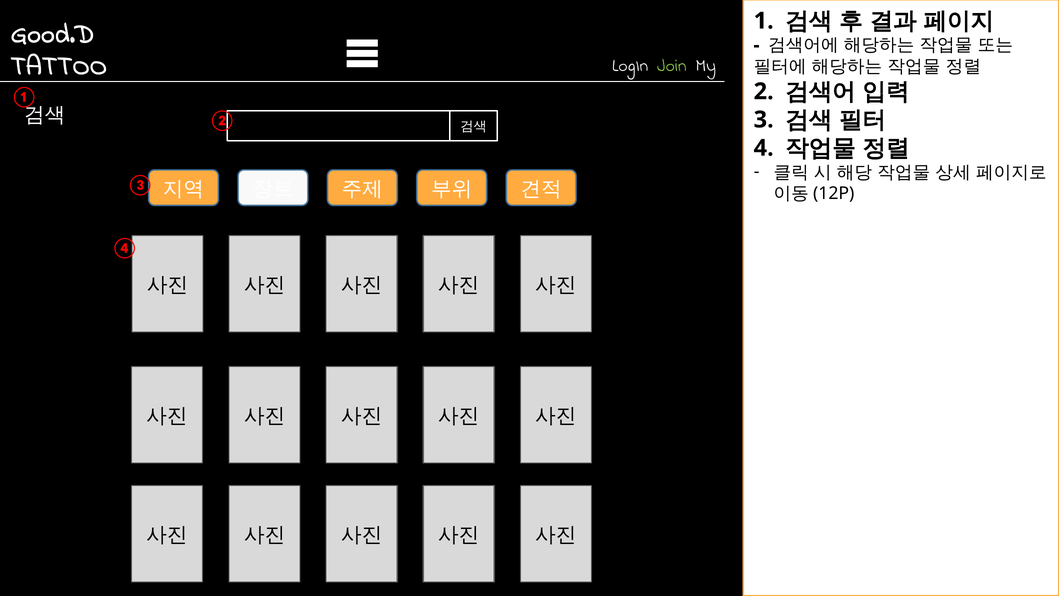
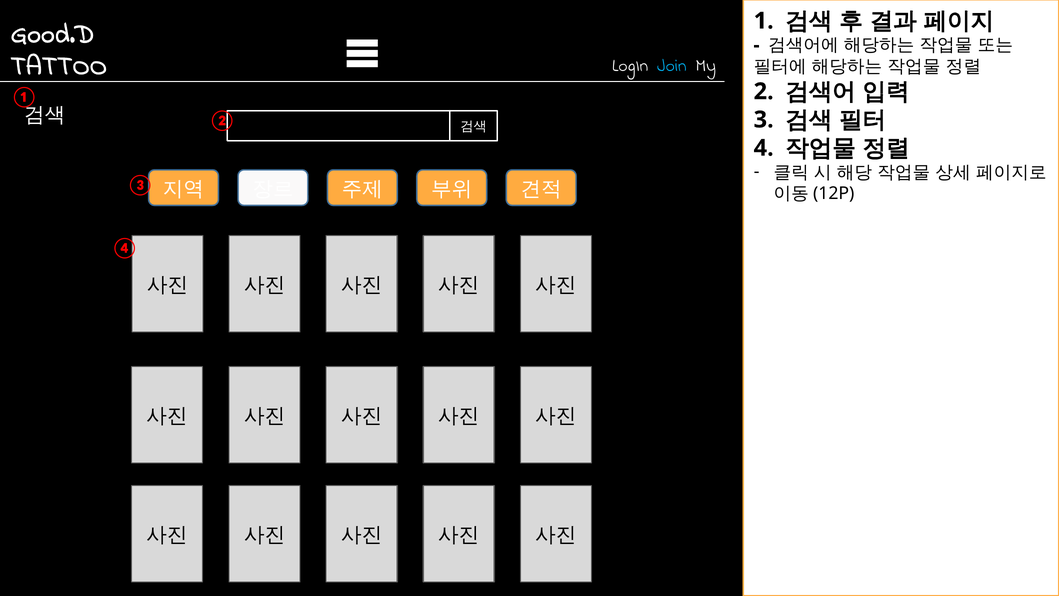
Join colour: light green -> light blue (672, 65)
